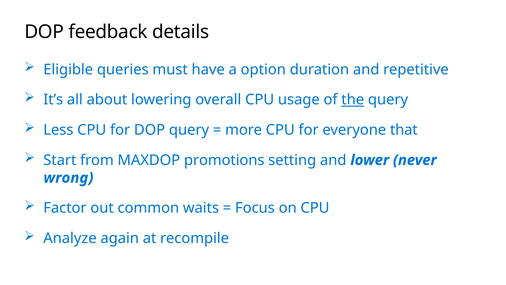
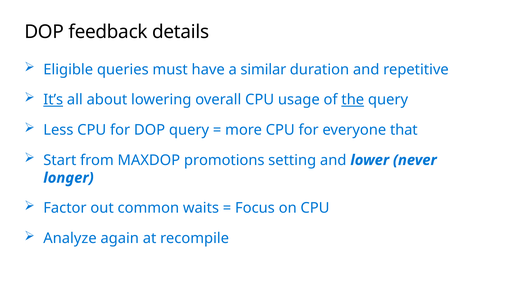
option: option -> similar (263, 69)
It’s underline: none -> present (53, 100)
wrong: wrong -> longer (69, 178)
